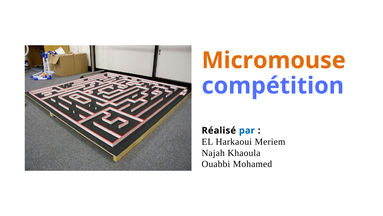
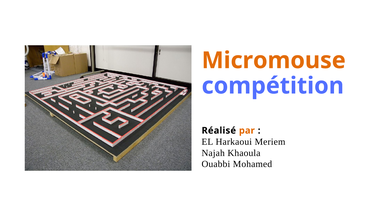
par colour: blue -> orange (247, 130)
